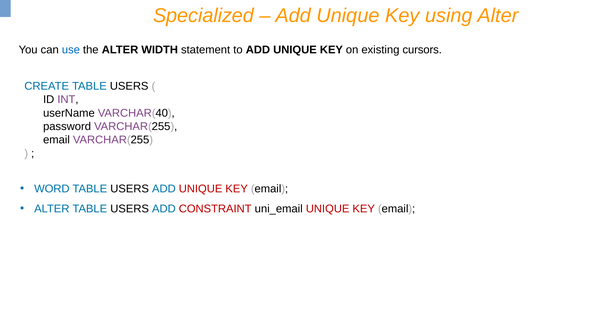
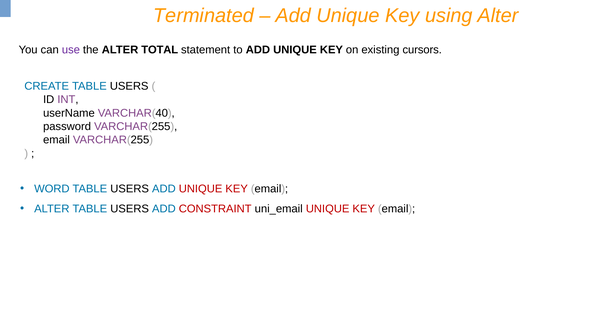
Specialized: Specialized -> Terminated (204, 16)
use colour: blue -> purple (71, 50)
WIDTH: WIDTH -> TOTAL (160, 50)
